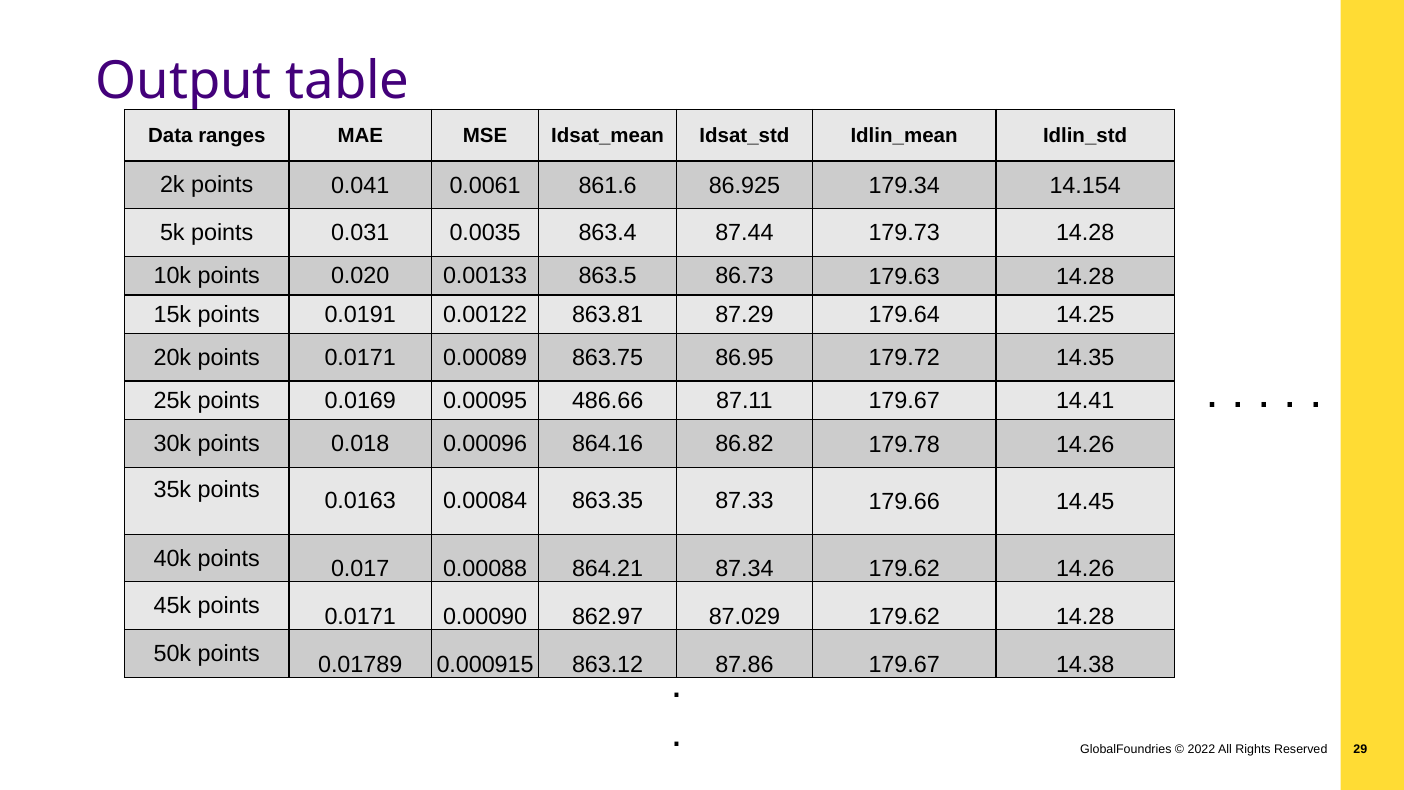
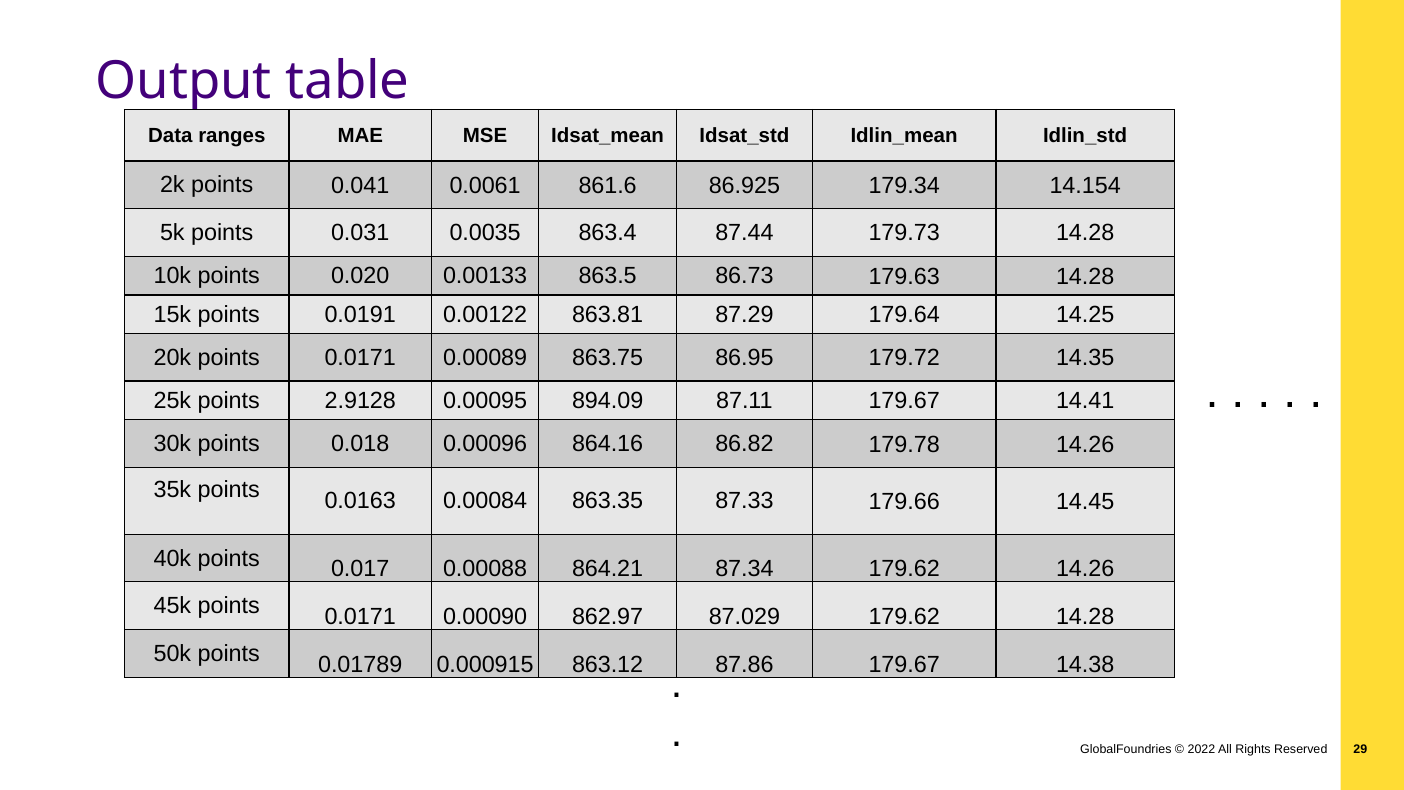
0.0169: 0.0169 -> 2.9128 (360, 401)
486.66: 486.66 -> 894.09 (608, 401)
